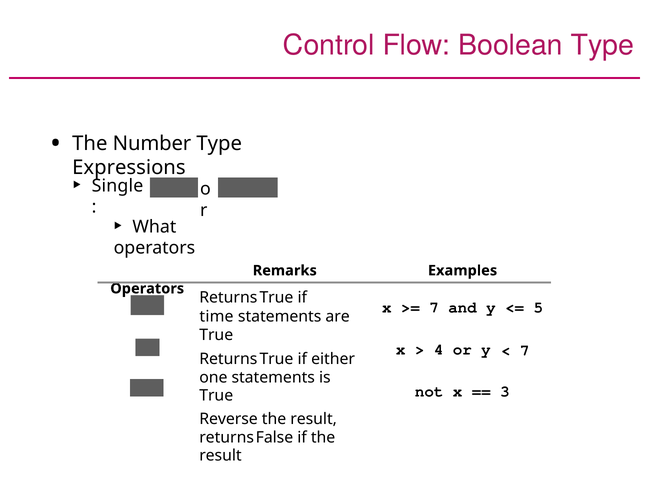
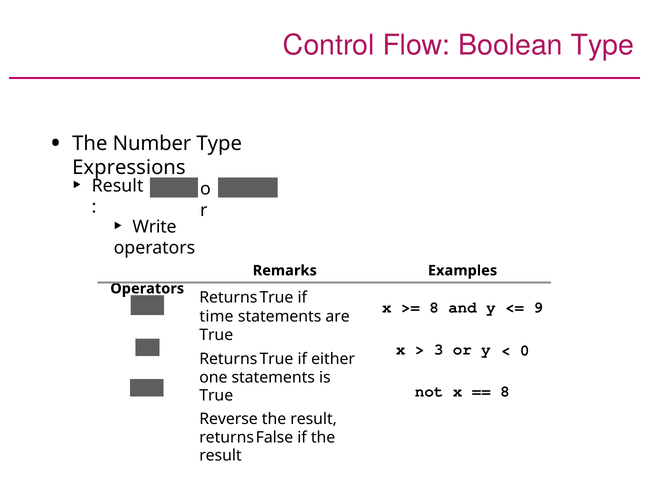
Single: Single -> Result (118, 186)
What: What -> Write (155, 227)
7: 7 -> 8 (434, 308)
5: 5 -> 9 (538, 308)
4: 4 -> 3 (439, 350)
7: 7 -> 0 (525, 350)
3: 3 -> 8 (505, 391)
